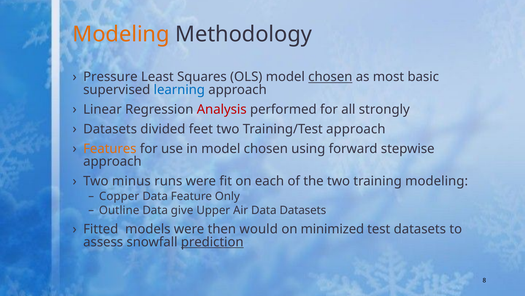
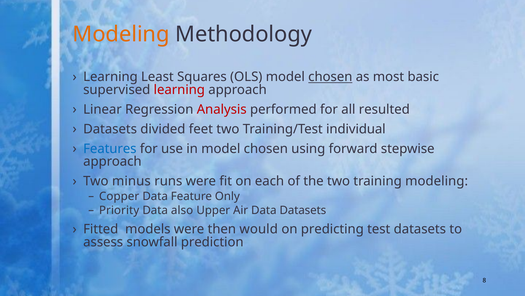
Pressure: Pressure -> Learning (110, 77)
learning colour: blue -> red (179, 90)
strongly: strongly -> resulted (384, 109)
Training/Test approach: approach -> individual (356, 129)
Features colour: orange -> blue (110, 148)
Outline: Outline -> Priority (119, 210)
give: give -> also (182, 210)
minimized: minimized -> predicting (332, 229)
prediction underline: present -> none (212, 241)
